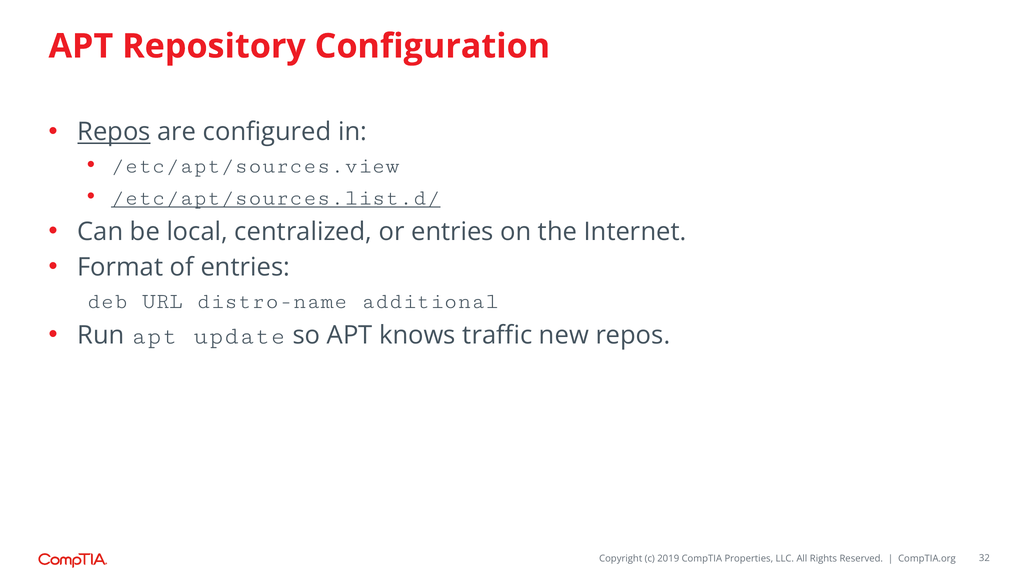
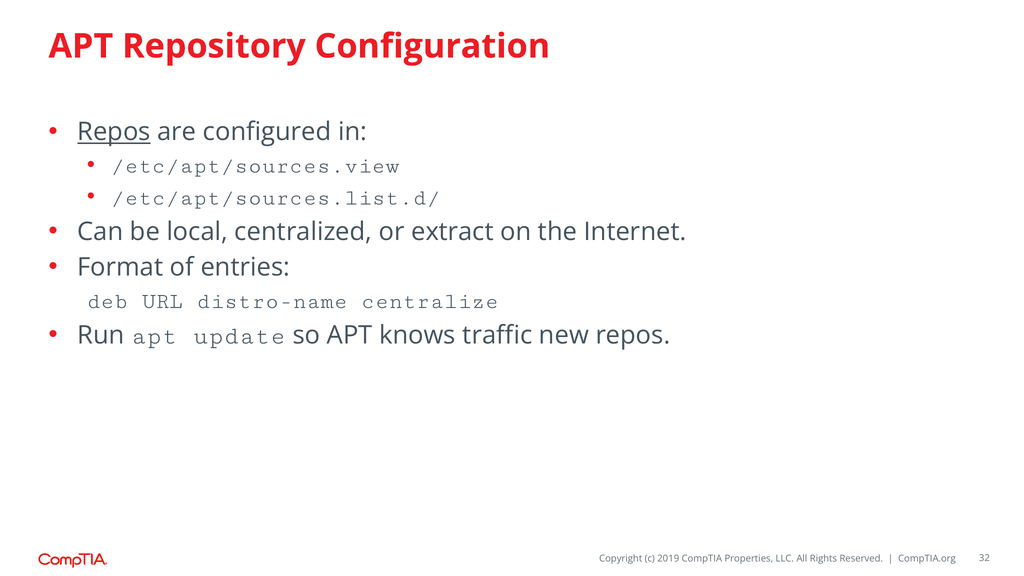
/etc/apt/sources.list.d/ underline: present -> none (276, 197)
or entries: entries -> extract (452, 232)
additional: additional -> centralize (430, 301)
